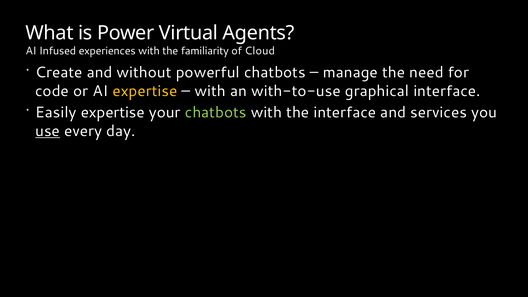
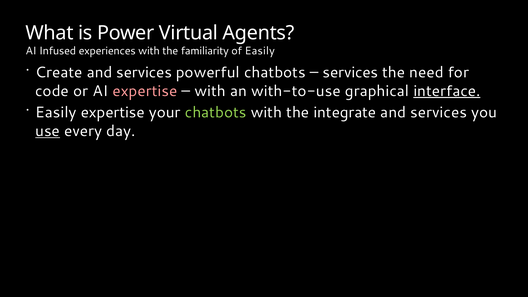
of Cloud: Cloud -> Easily (260, 51)
Create and without: without -> services (144, 72)
manage: manage -> services (350, 72)
expertise colour: yellow -> pink (145, 91)
interface underline: none -> present (447, 91)
the interface: interface -> integrate (345, 113)
